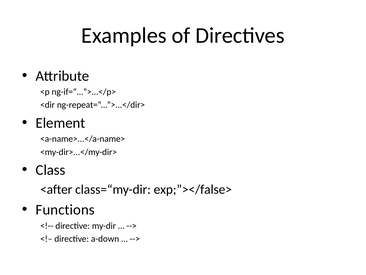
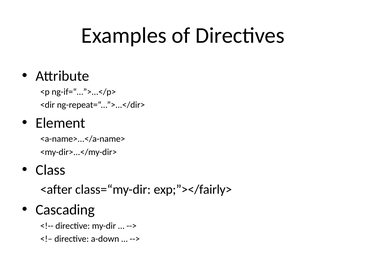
exp;”></false>: exp;”></false> -> exp;”></fairly> (193, 189)
Functions: Functions -> Cascading (65, 209)
